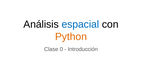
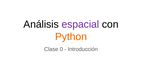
espacial colour: blue -> purple (80, 24)
